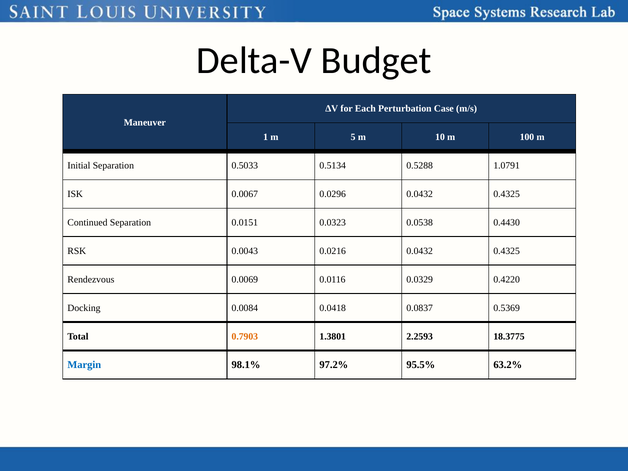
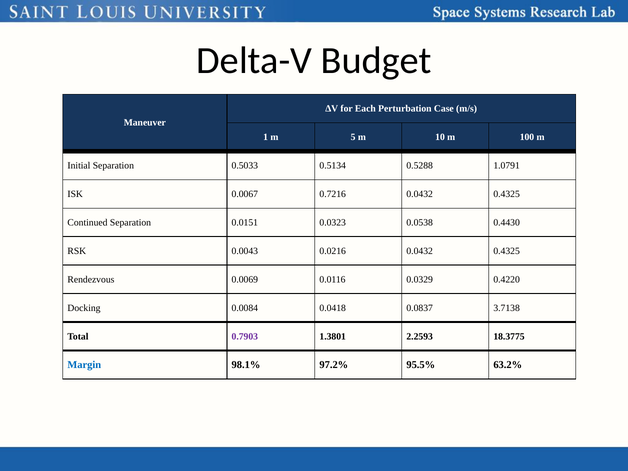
0.0296: 0.0296 -> 0.7216 (333, 194)
0.5369: 0.5369 -> 3.7138 (507, 308)
0.7903 colour: orange -> purple (245, 336)
